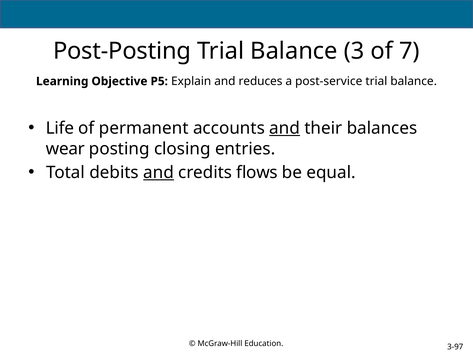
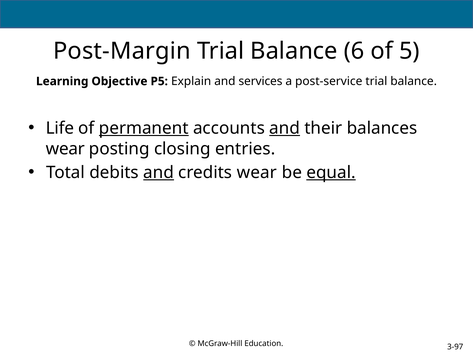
Post-Posting: Post-Posting -> Post-Margin (122, 51)
3: 3 -> 6 (354, 51)
7: 7 -> 5 (409, 51)
reduces: reduces -> services (260, 81)
permanent underline: none -> present (144, 128)
credits flows: flows -> wear (257, 172)
equal underline: none -> present (331, 172)
